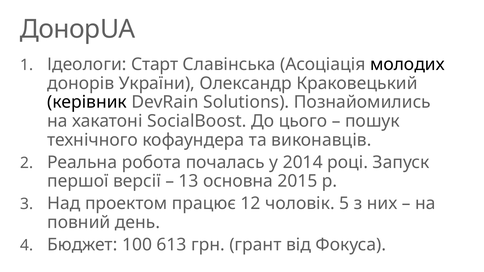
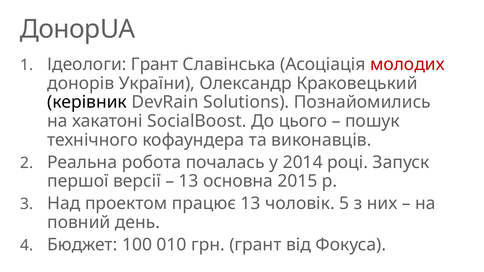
Ідеологи Старт: Старт -> Грант (155, 65)
молодих colour: black -> red (407, 65)
працює 12: 12 -> 13 (251, 204)
613: 613 -> 010 (172, 245)
